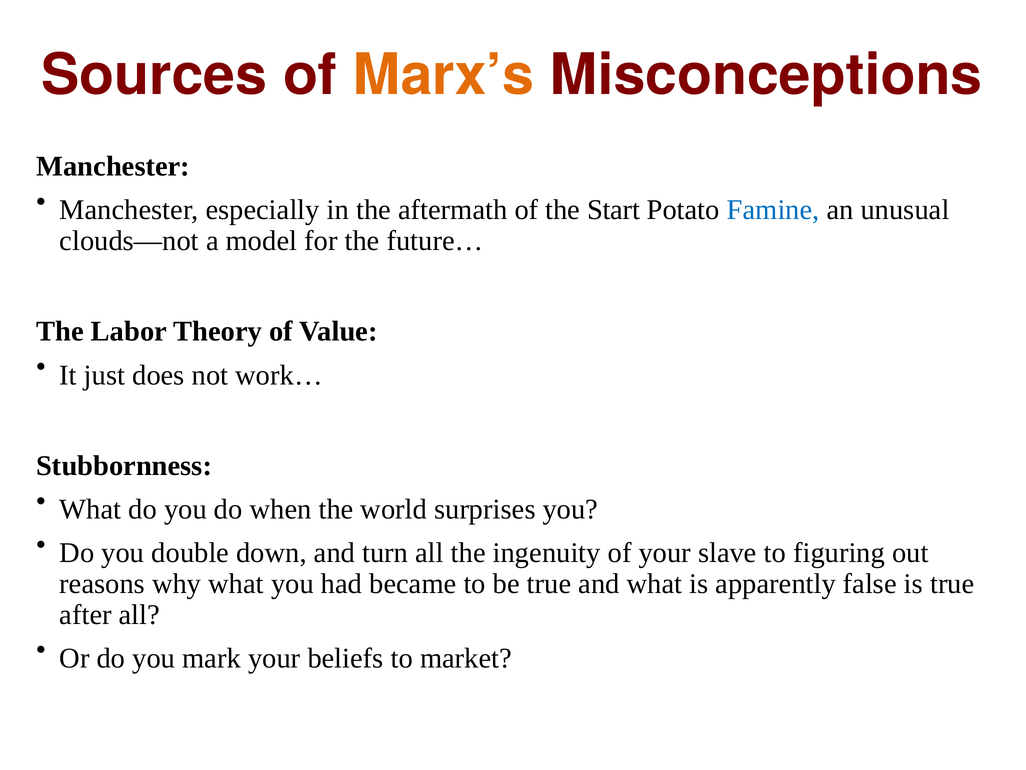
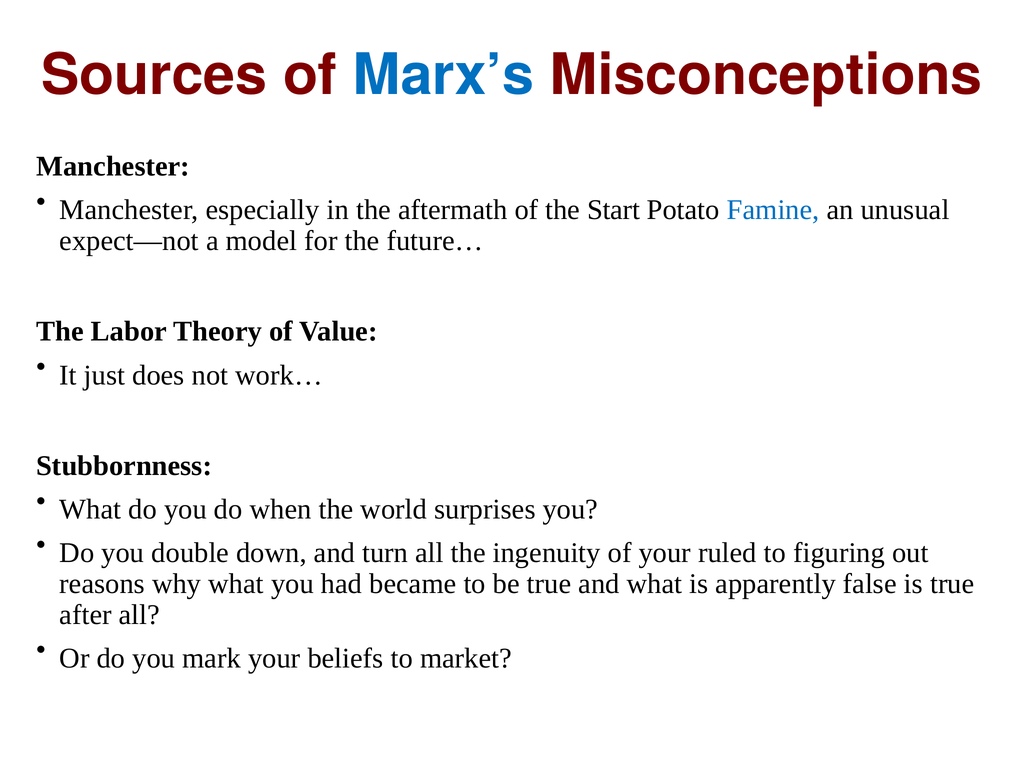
Marx’s colour: orange -> blue (444, 75)
clouds—not: clouds—not -> expect—not (129, 241)
slave: slave -> ruled (727, 553)
